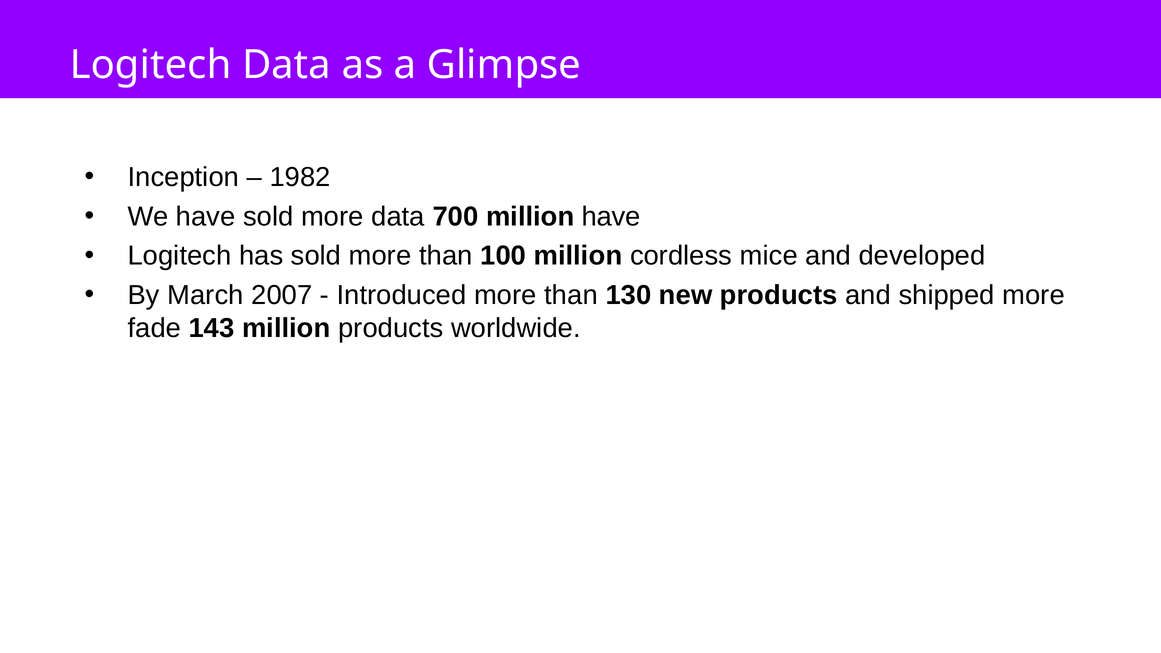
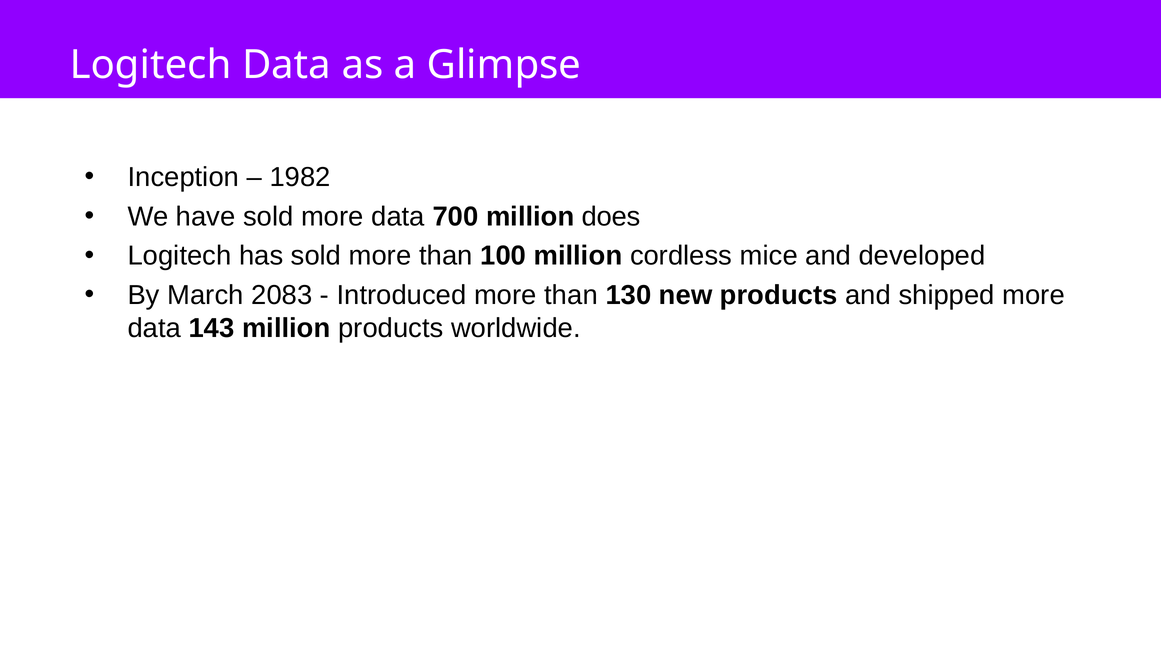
million have: have -> does (611, 217)
2007: 2007 -> 2083 (282, 295)
fade: fade -> data (154, 328)
